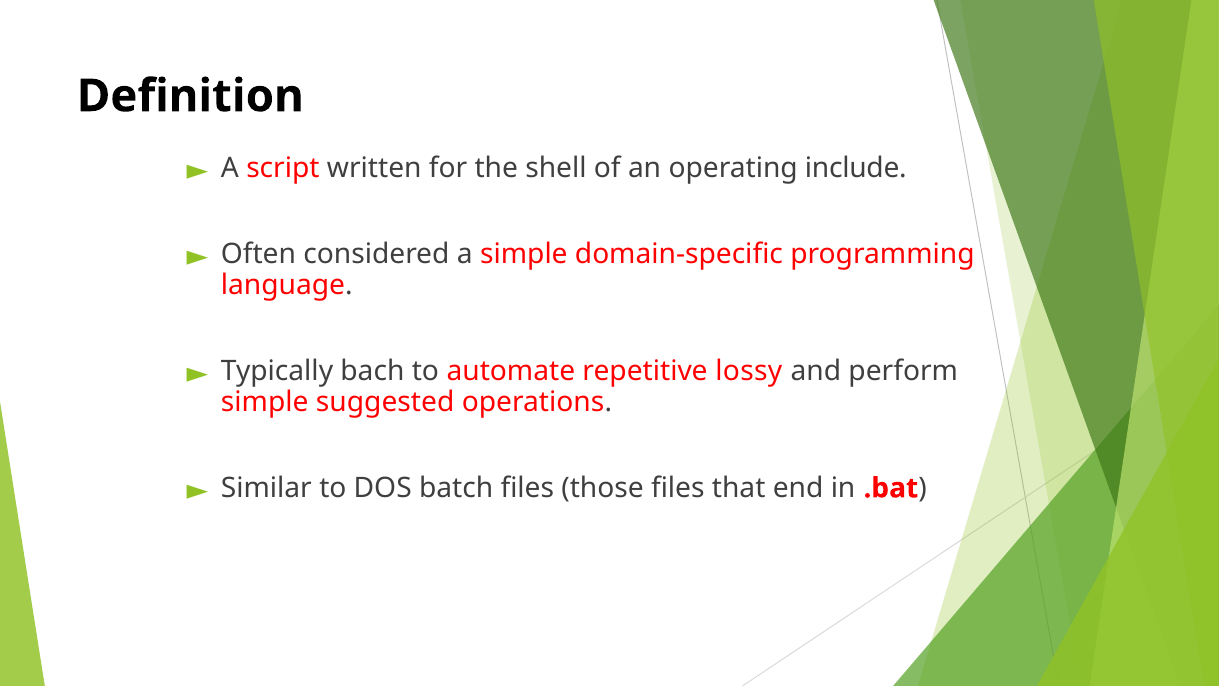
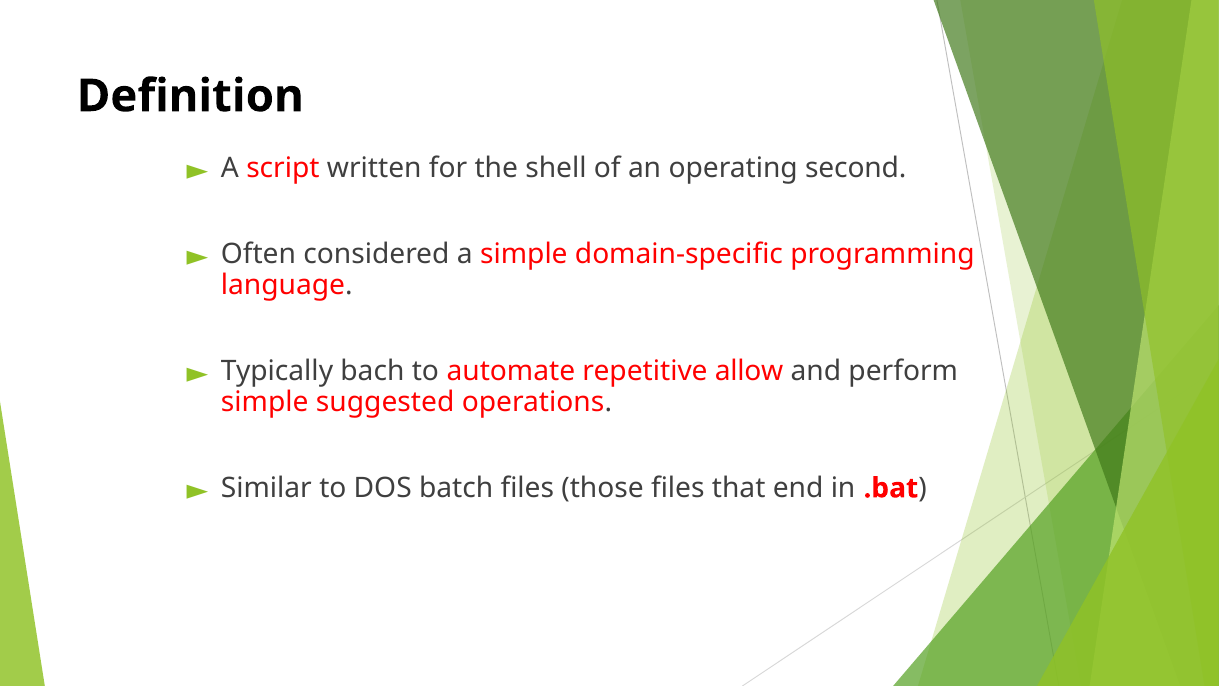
include: include -> second (856, 168)
lossy: lossy -> allow (749, 371)
